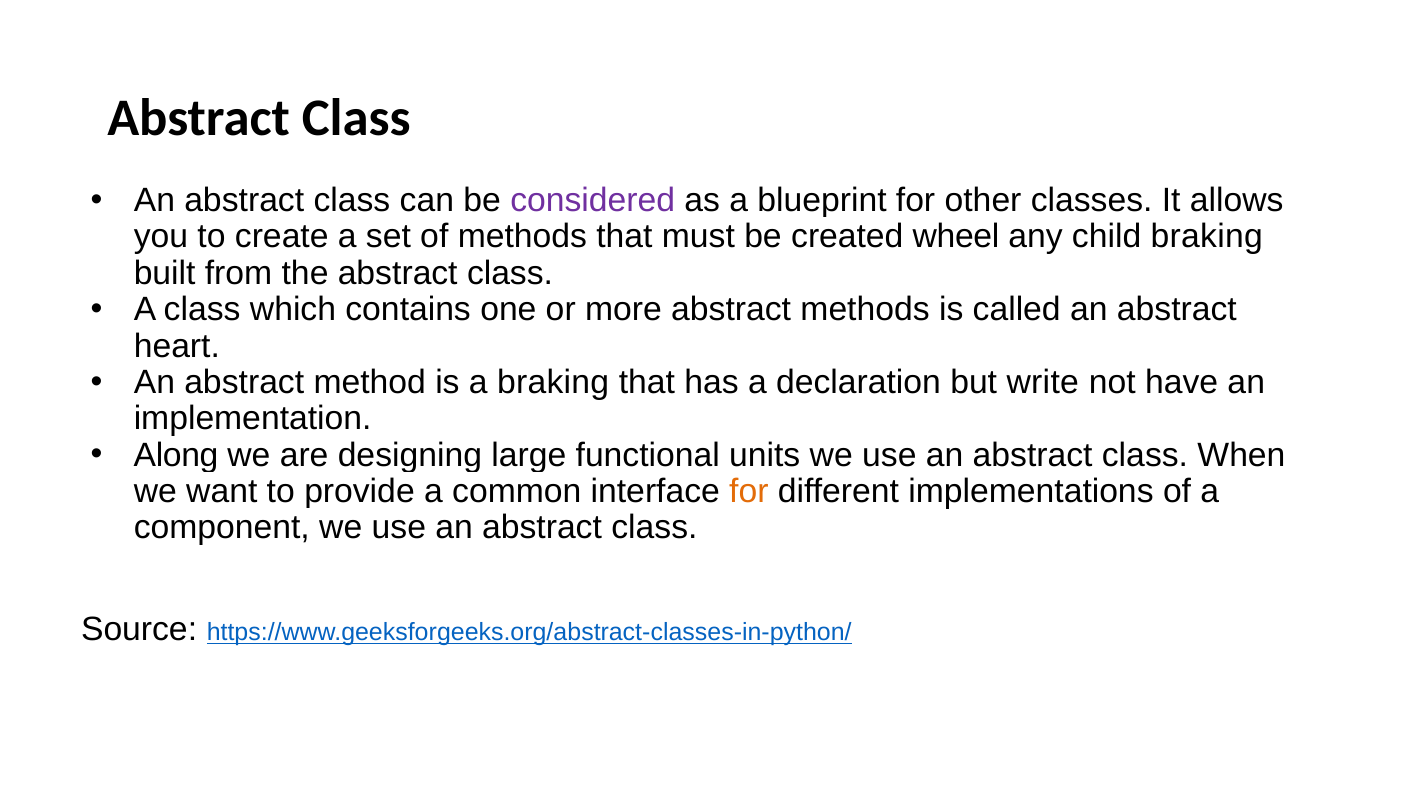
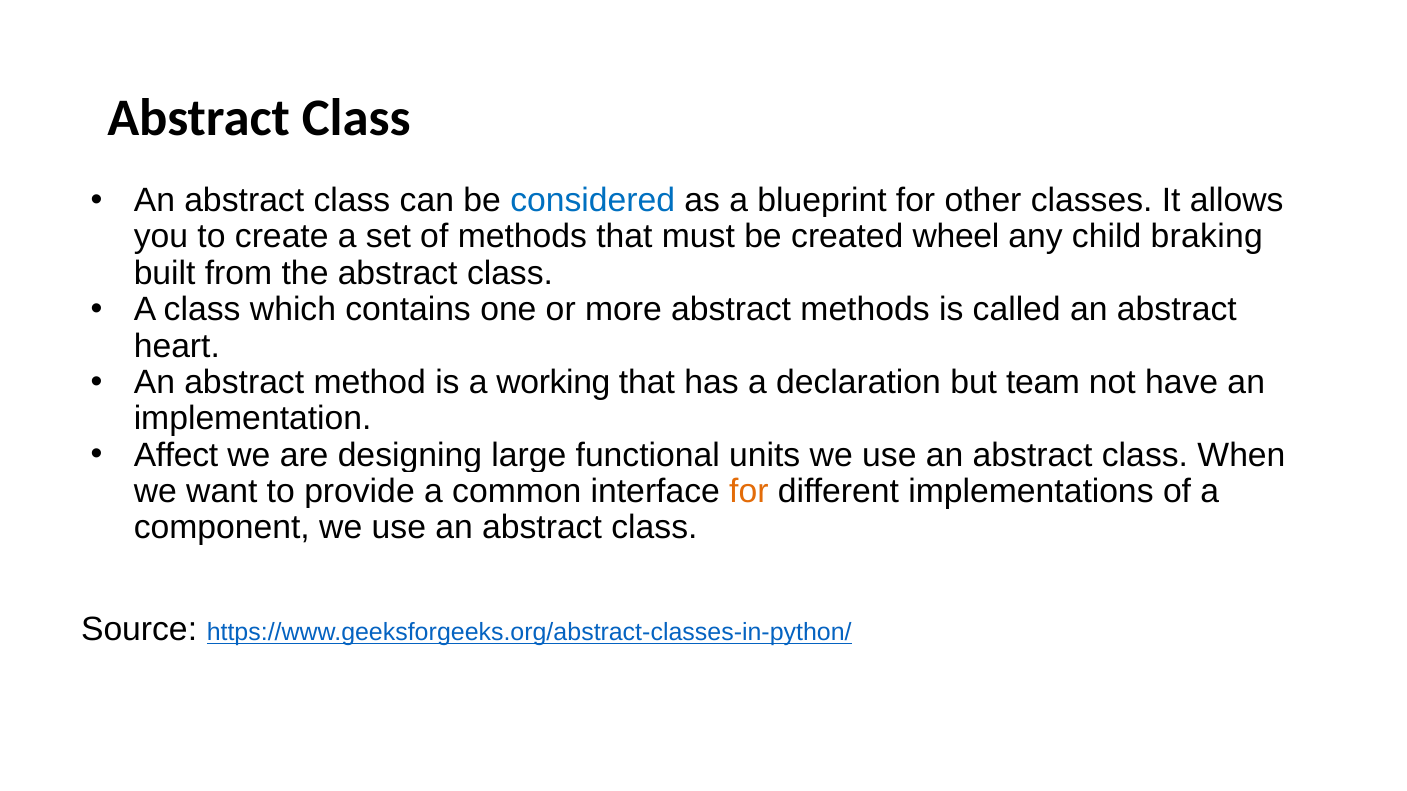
considered colour: purple -> blue (593, 201)
a braking: braking -> working (553, 382)
write: write -> team (1043, 382)
Along: Along -> Affect (176, 455)
